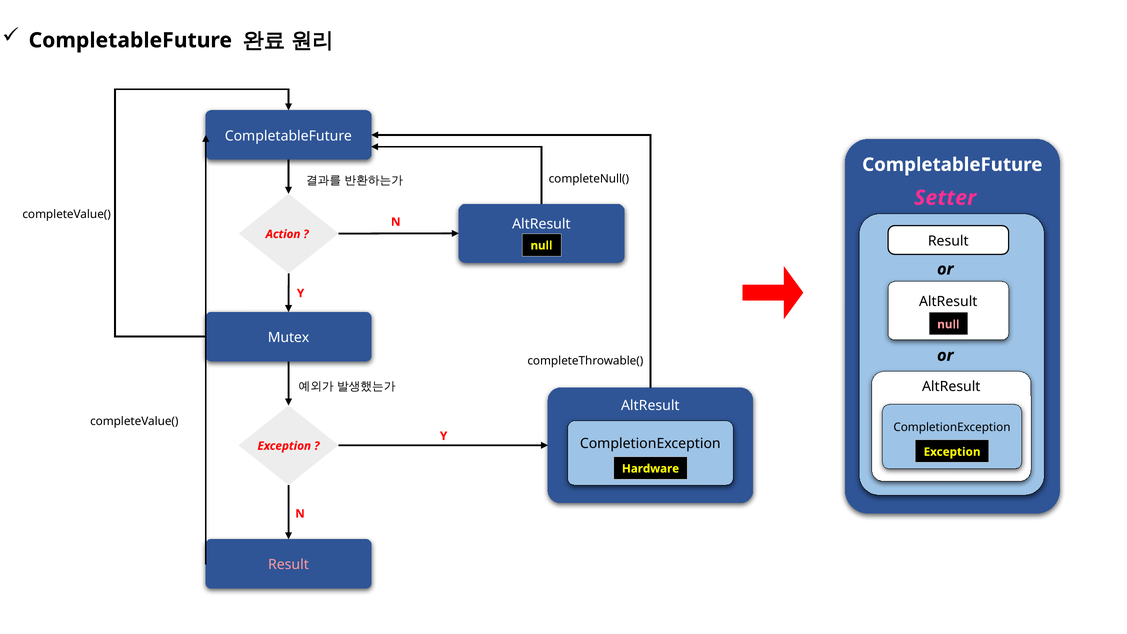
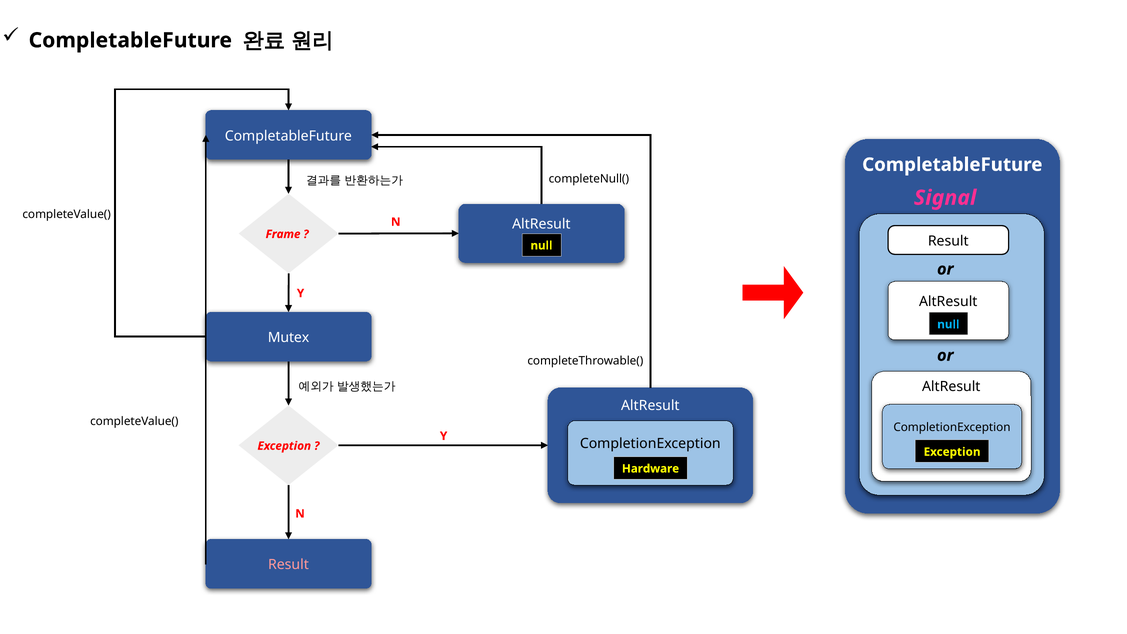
Setter: Setter -> Signal (945, 198)
Action: Action -> Frame (283, 234)
null colour: pink -> light blue (948, 324)
